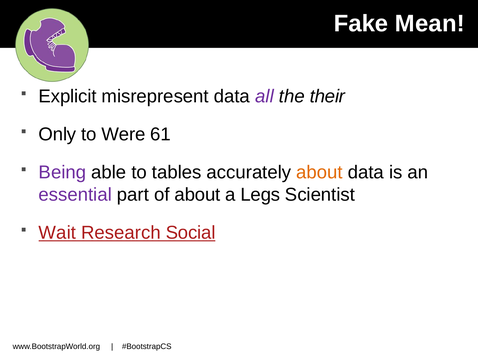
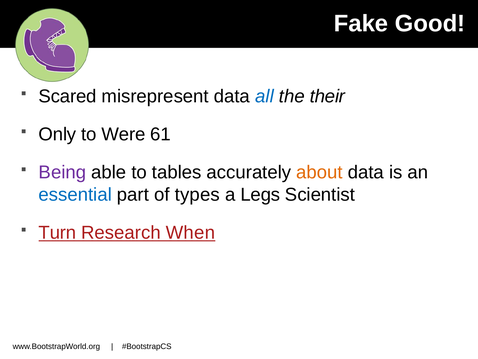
Mean: Mean -> Good (430, 24)
Explicit: Explicit -> Scared (68, 96)
all colour: purple -> blue (265, 96)
essential colour: purple -> blue (75, 194)
of about: about -> types (197, 194)
Wait: Wait -> Turn (57, 232)
Social: Social -> When (190, 232)
